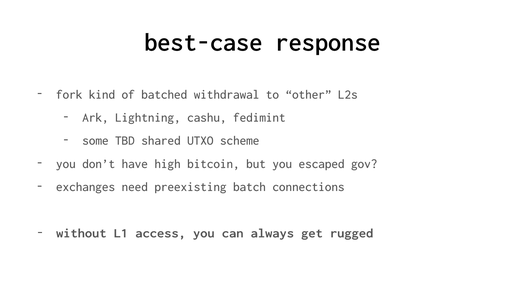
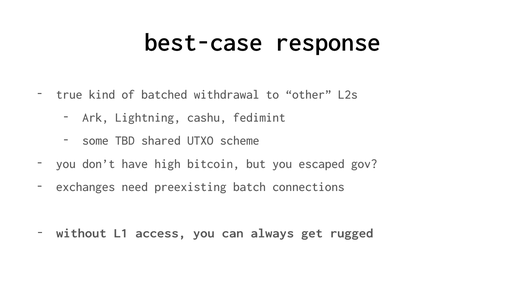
fork: fork -> true (69, 94)
